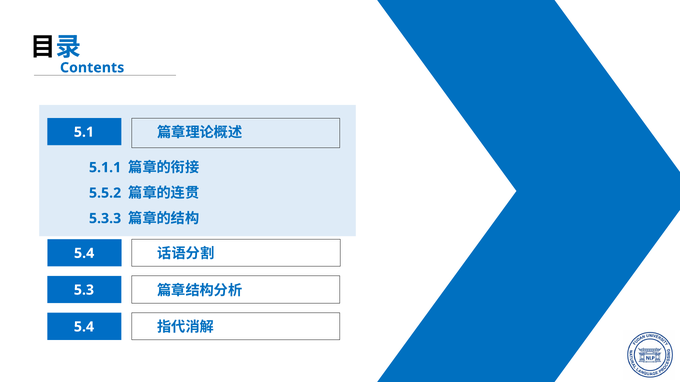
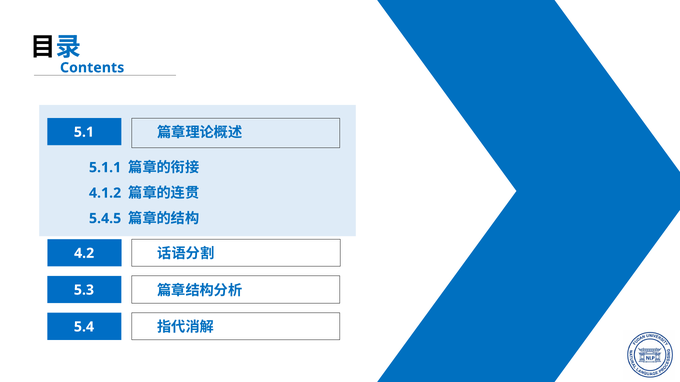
5.5.2: 5.5.2 -> 4.1.2 (105, 193)
5.3.3: 5.3.3 -> 5.4.5 (105, 219)
5.4: 5.4 -> 4.2 (84, 254)
